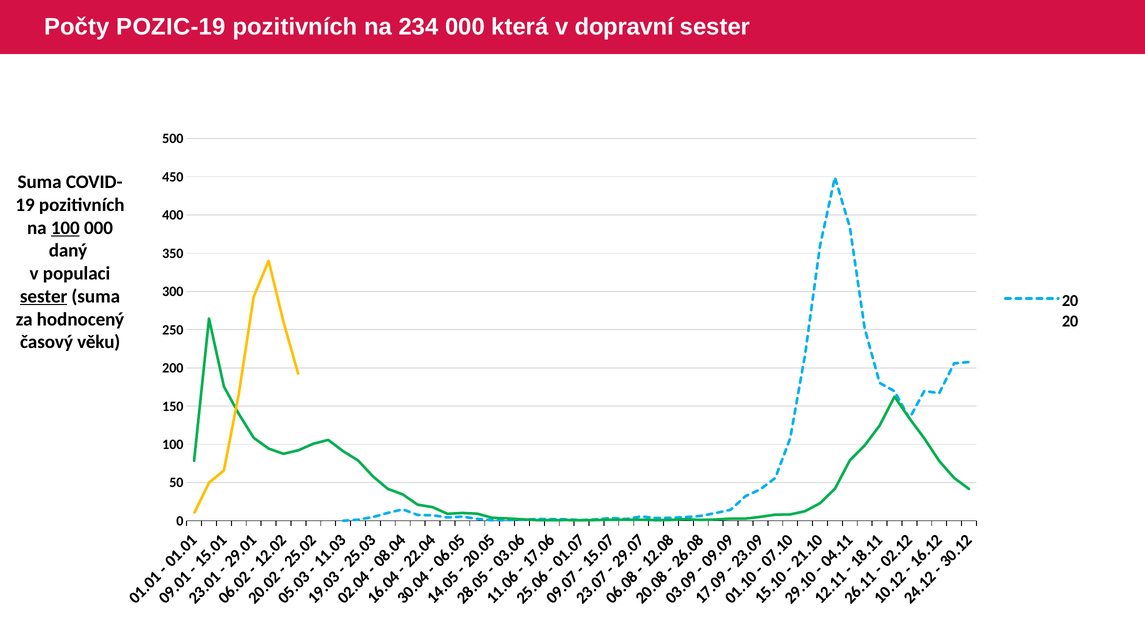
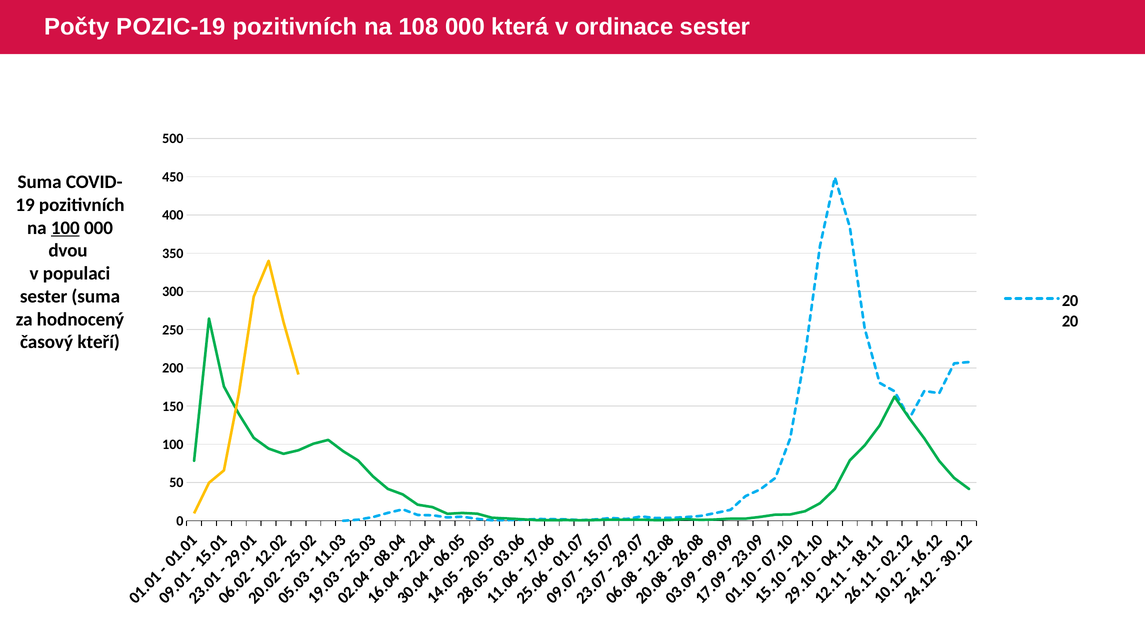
234: 234 -> 108 (419, 27)
dopravní: dopravní -> ordinace (624, 27)
daný: daný -> dvou (68, 251)
sester underline: present -> none (44, 296)
věku: věku -> kteří (99, 342)
